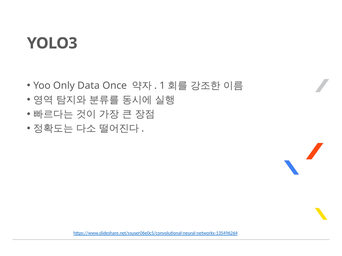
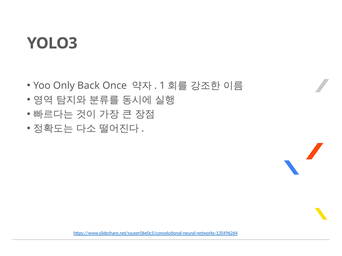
Data: Data -> Back (89, 86)
